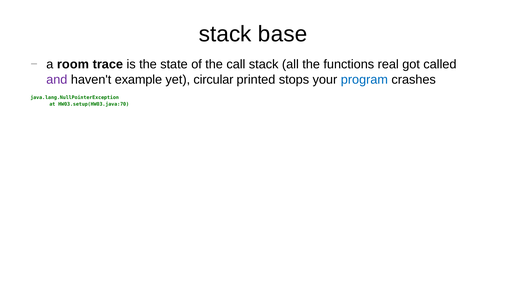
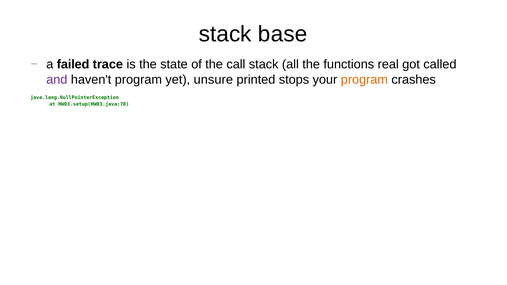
room: room -> failed (73, 64)
haven't example: example -> program (138, 80)
circular: circular -> unsure (213, 80)
program colour: blue -> orange (364, 80)
